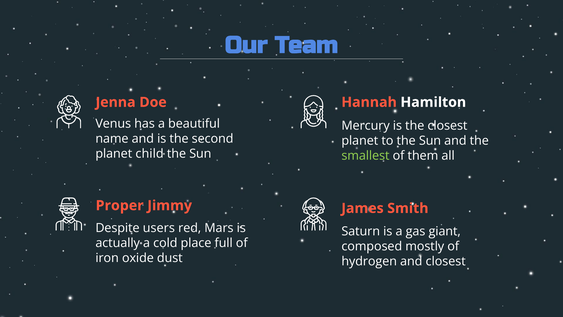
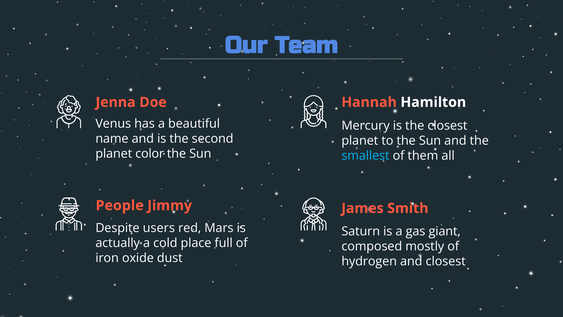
child: child -> color (150, 154)
smallest colour: light green -> light blue (365, 156)
Proper: Proper -> People (120, 205)
